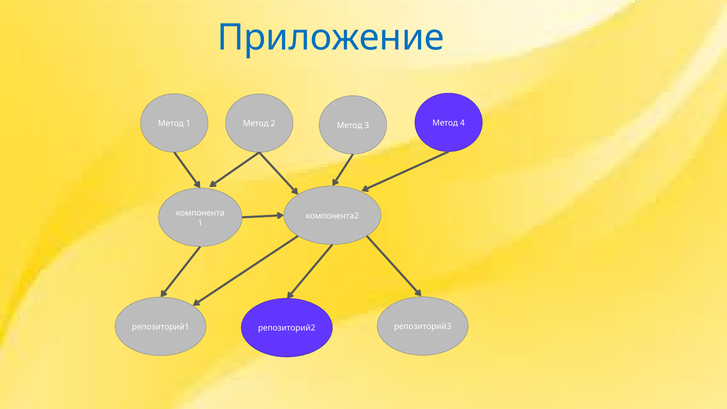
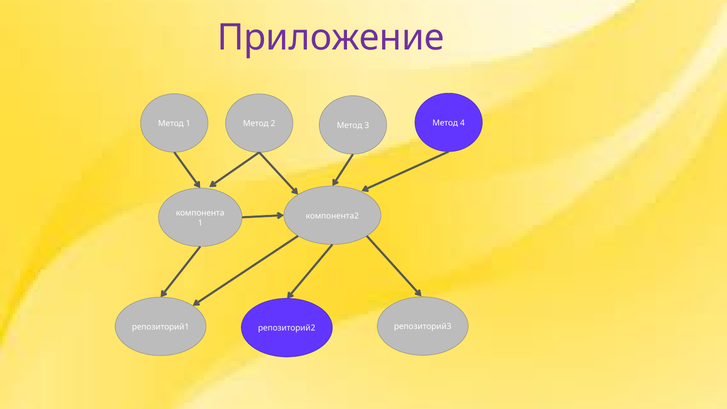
Приложение colour: blue -> purple (331, 38)
